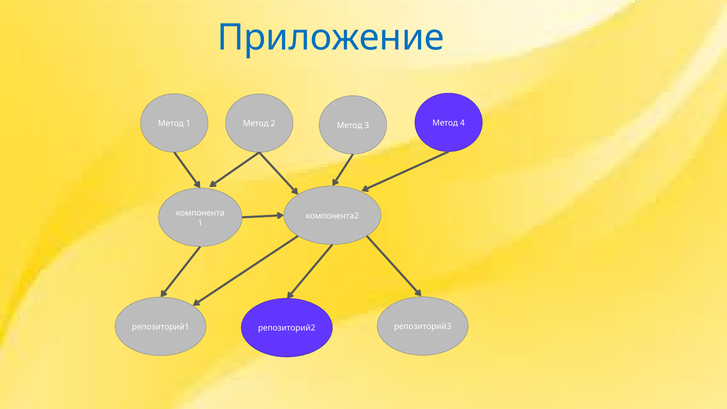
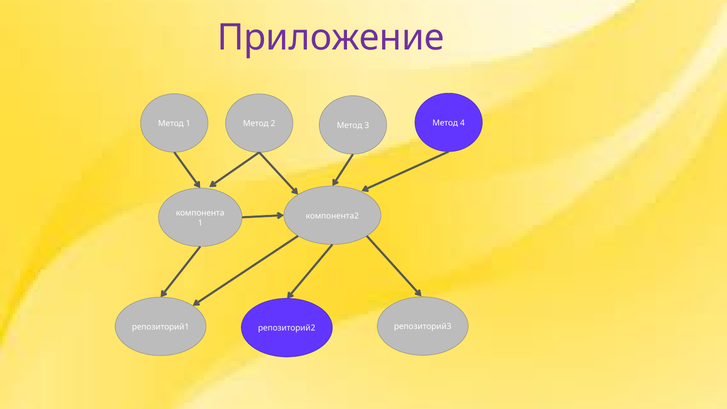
Приложение colour: blue -> purple (331, 38)
